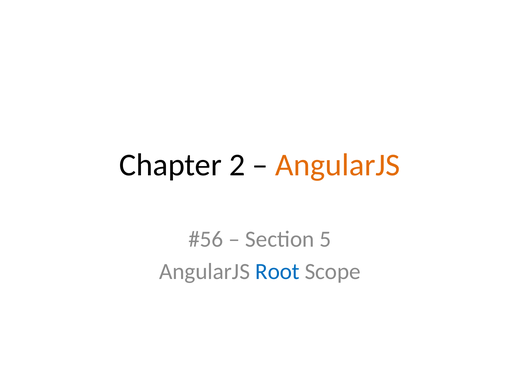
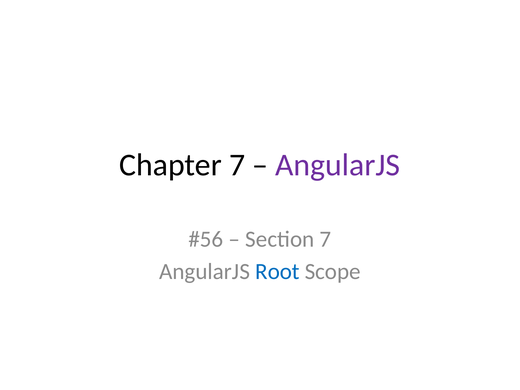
Chapter 2: 2 -> 7 (237, 165)
AngularJS colour: orange -> purple (338, 165)
Section 5: 5 -> 7 (325, 239)
